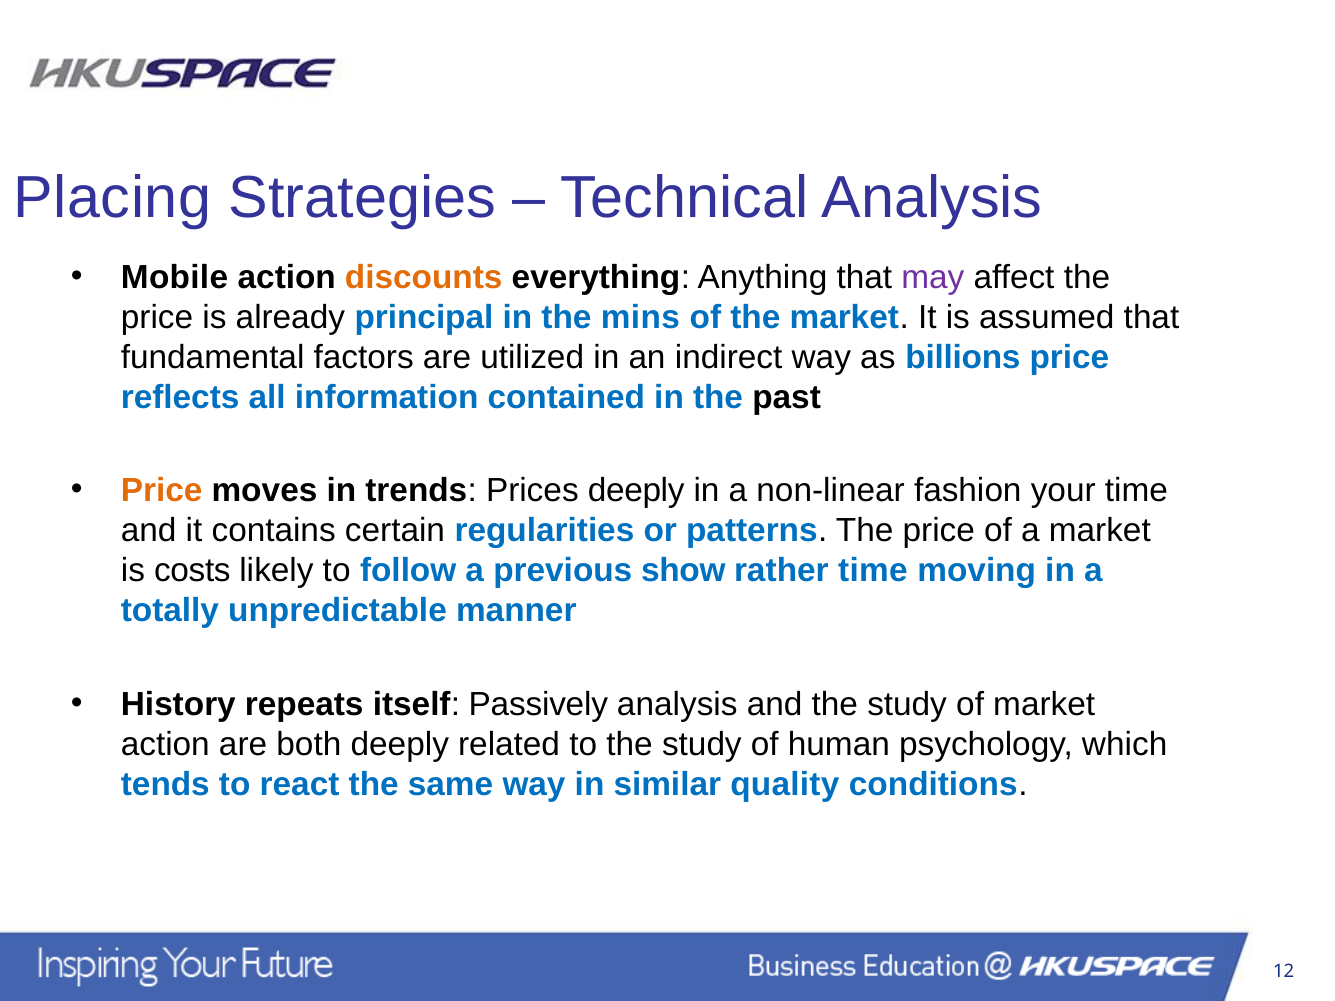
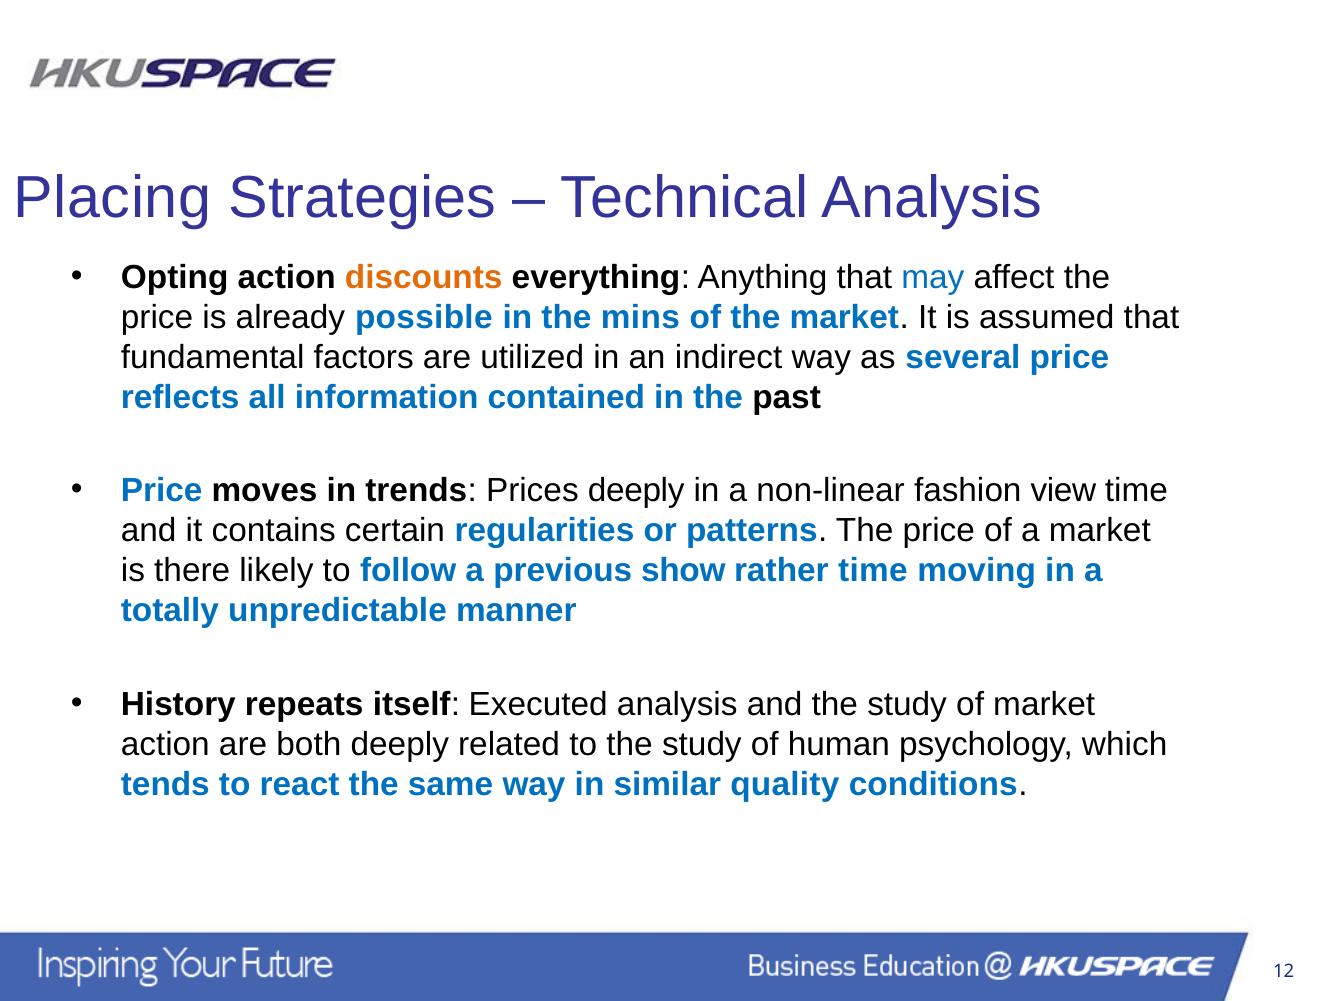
Mobile: Mobile -> Opting (175, 277)
may colour: purple -> blue (933, 277)
principal: principal -> possible (424, 317)
billions: billions -> several (963, 357)
Price colour: orange -> blue (162, 491)
your: your -> view (1063, 491)
costs: costs -> there (192, 571)
Passively: Passively -> Executed (538, 704)
